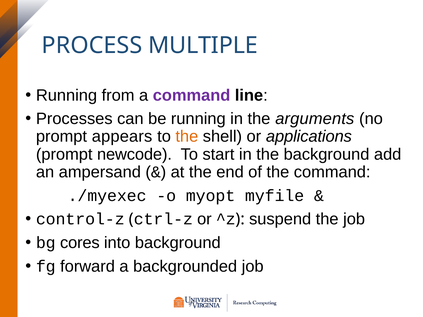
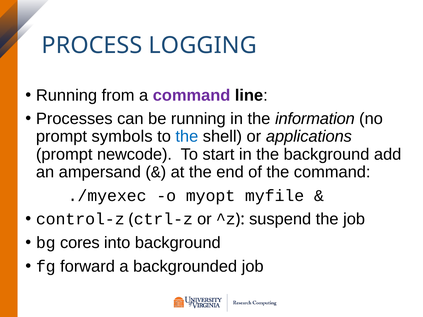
MULTIPLE: MULTIPLE -> LOGGING (203, 45)
arguments: arguments -> information (315, 119)
appears: appears -> symbols (122, 137)
the colour: orange -> blue (187, 137)
